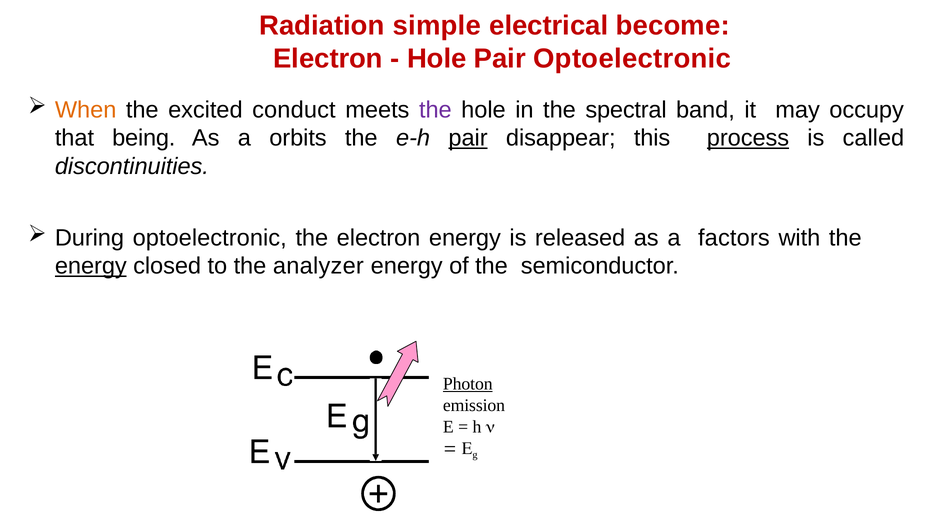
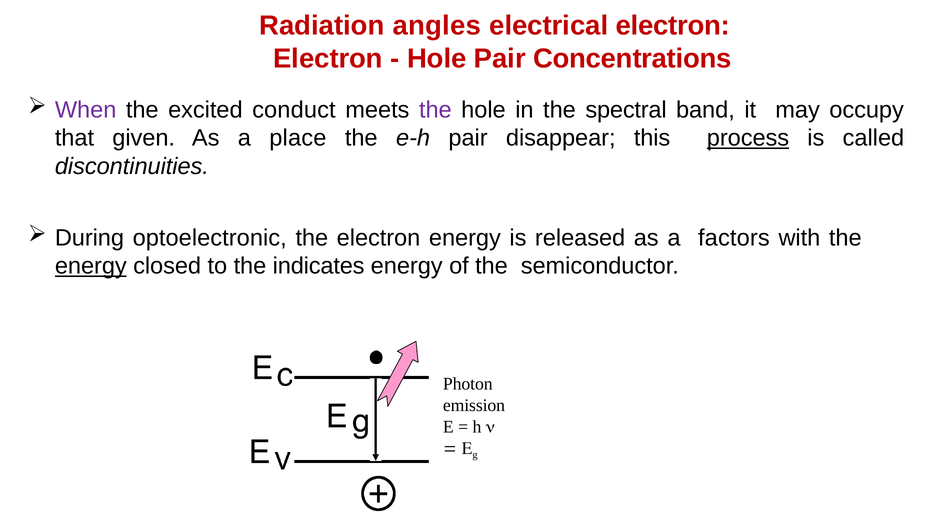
simple: simple -> angles (437, 26)
electrical become: become -> electron (673, 26)
Pair Optoelectronic: Optoelectronic -> Concentrations (632, 59)
When colour: orange -> purple (86, 110)
being: being -> given (144, 138)
orbits: orbits -> place (298, 138)
pair underline: present -> none (468, 138)
analyzer: analyzer -> indicates (319, 266)
Photon underline: present -> none (468, 384)
